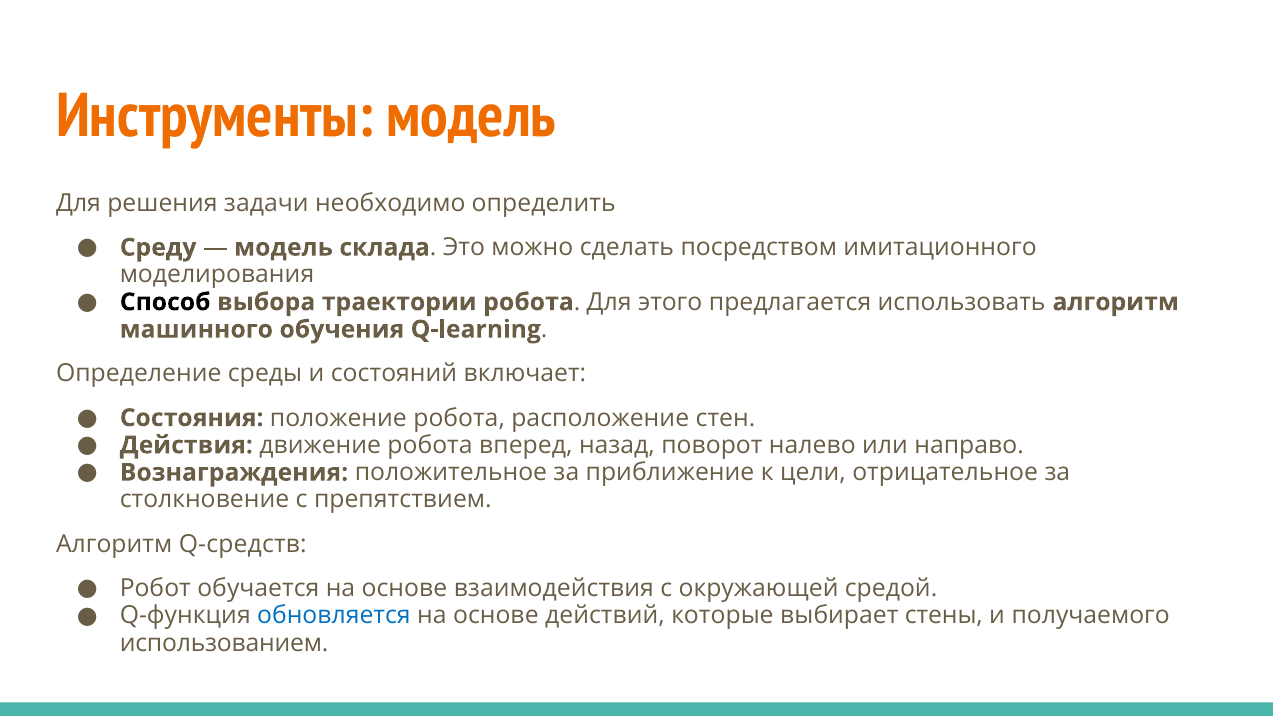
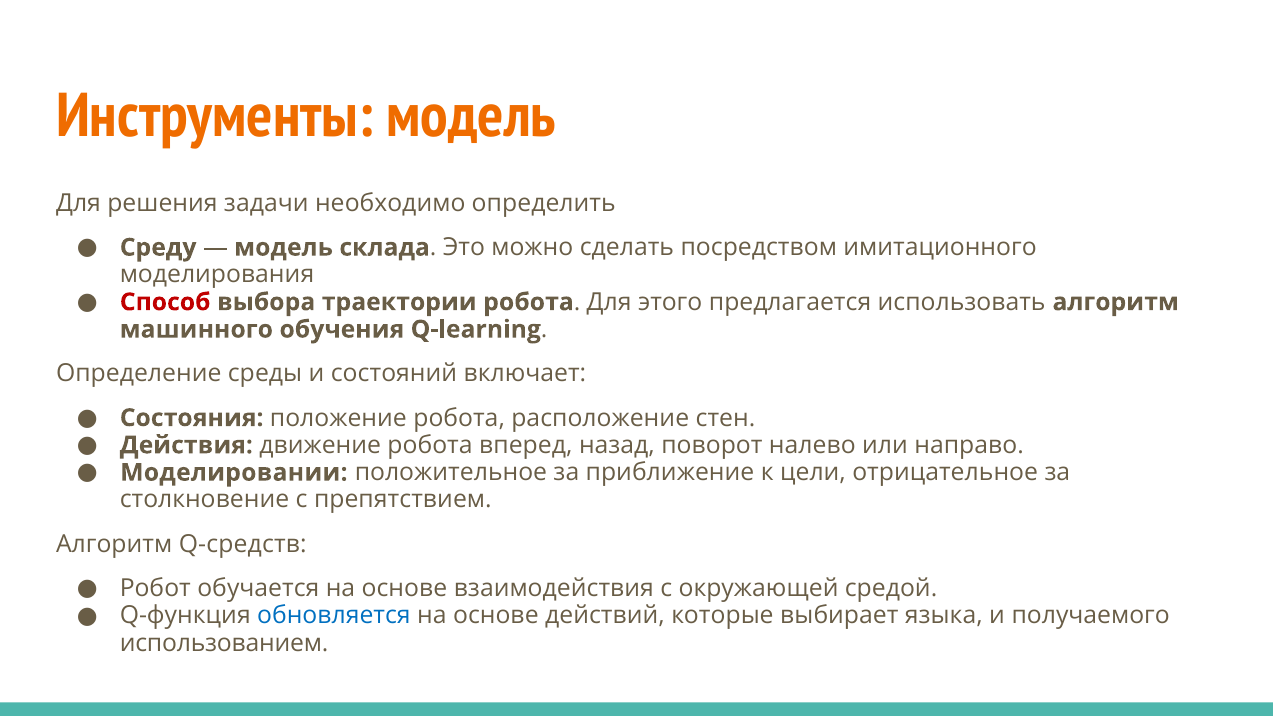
Способ colour: black -> red (165, 302)
Вознаграждения: Вознаграждения -> Моделировании (234, 473)
стены: стены -> языка (944, 616)
